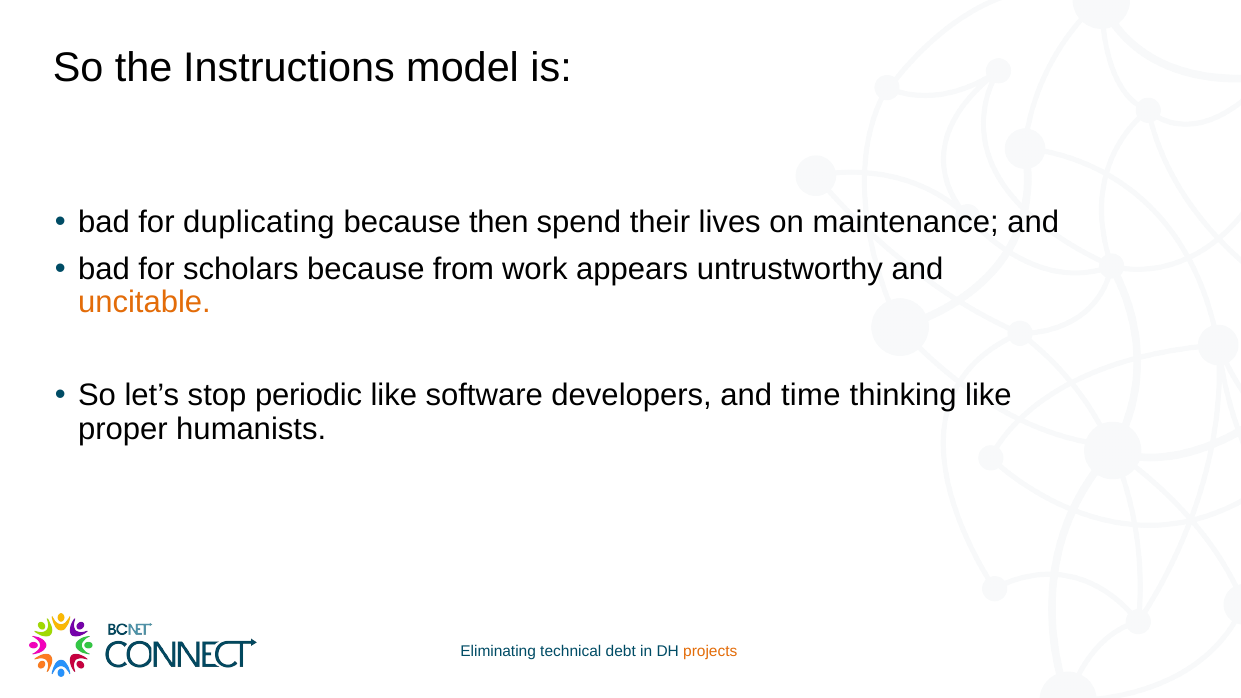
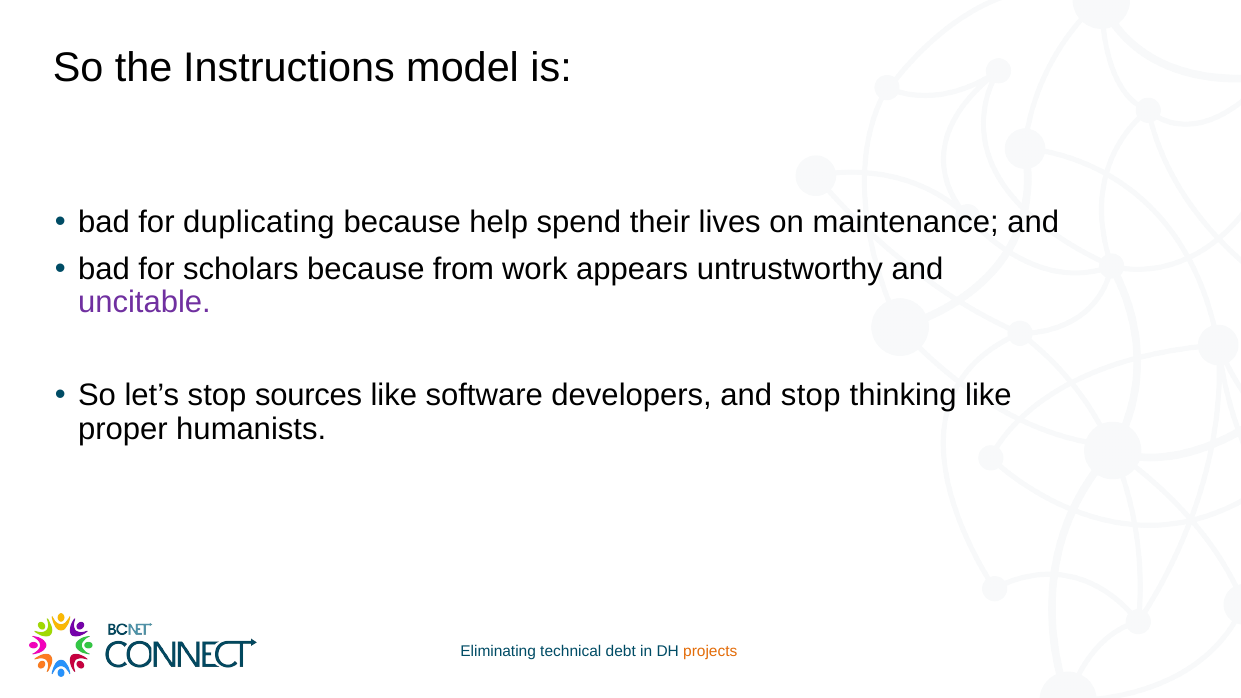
then: then -> help (499, 223)
uncitable colour: orange -> purple (144, 303)
periodic: periodic -> sources (309, 396)
and time: time -> stop (811, 396)
